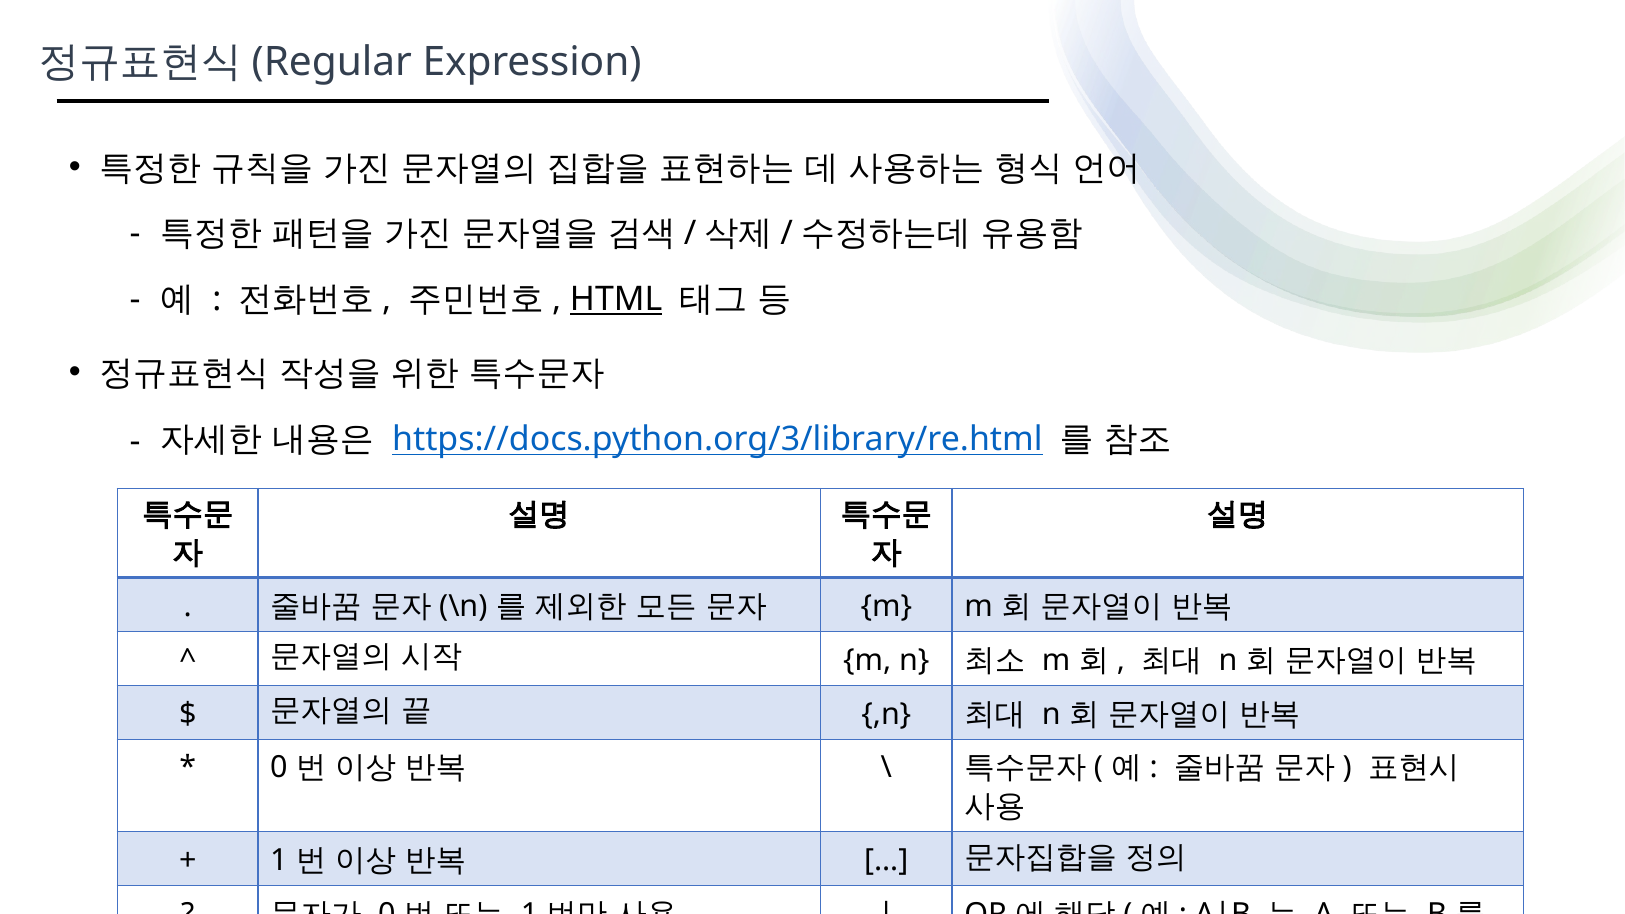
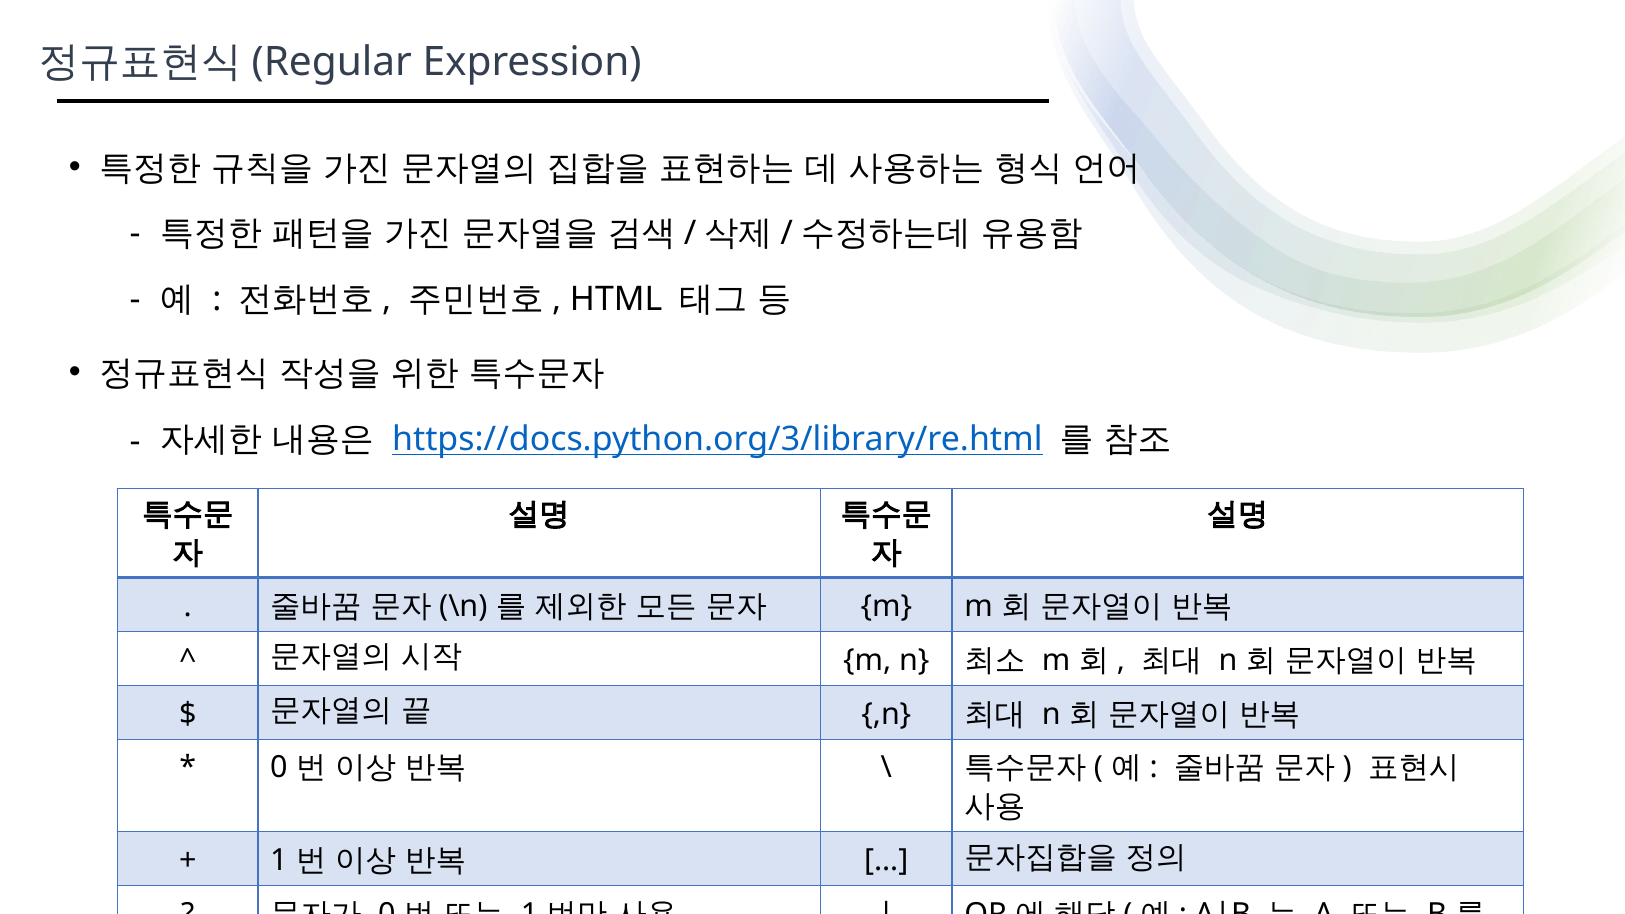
HTML underline: present -> none (616, 299)
